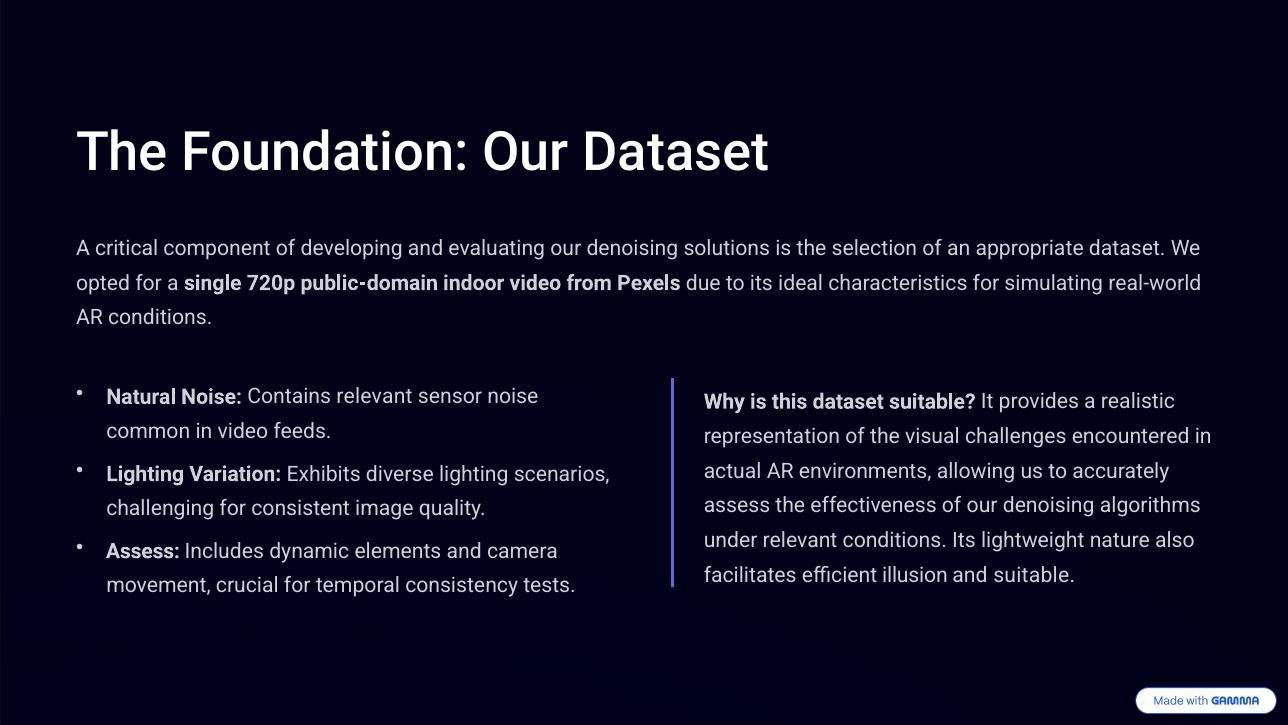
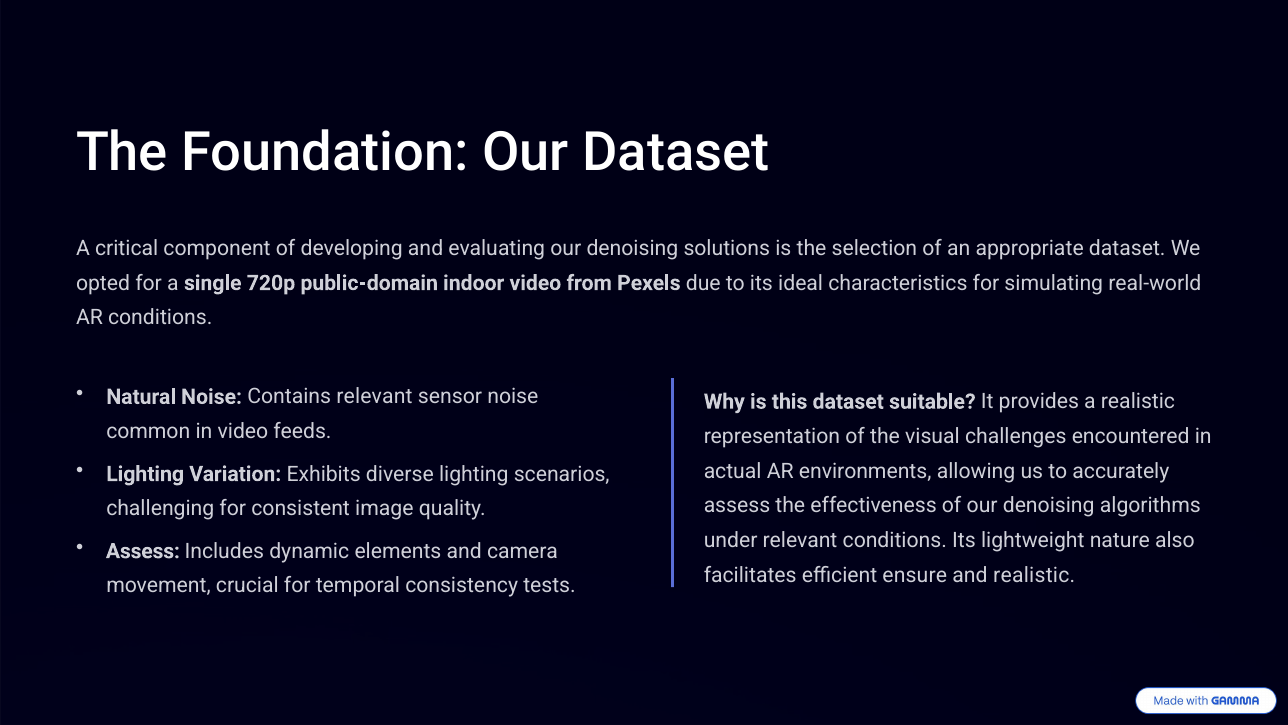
illusion: illusion -> ensure (915, 575)
and suitable: suitable -> realistic (1034, 575)
